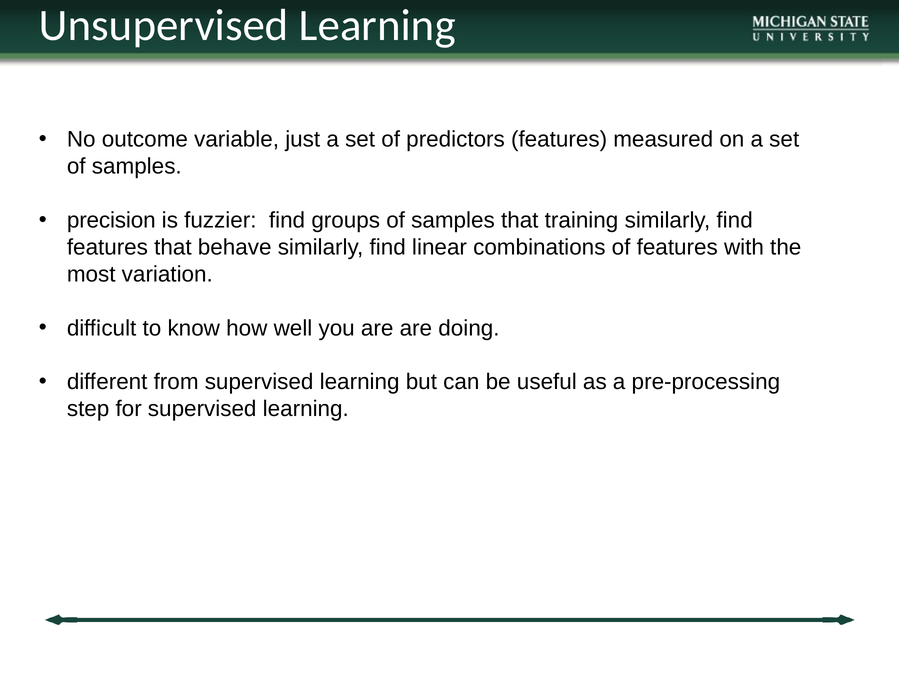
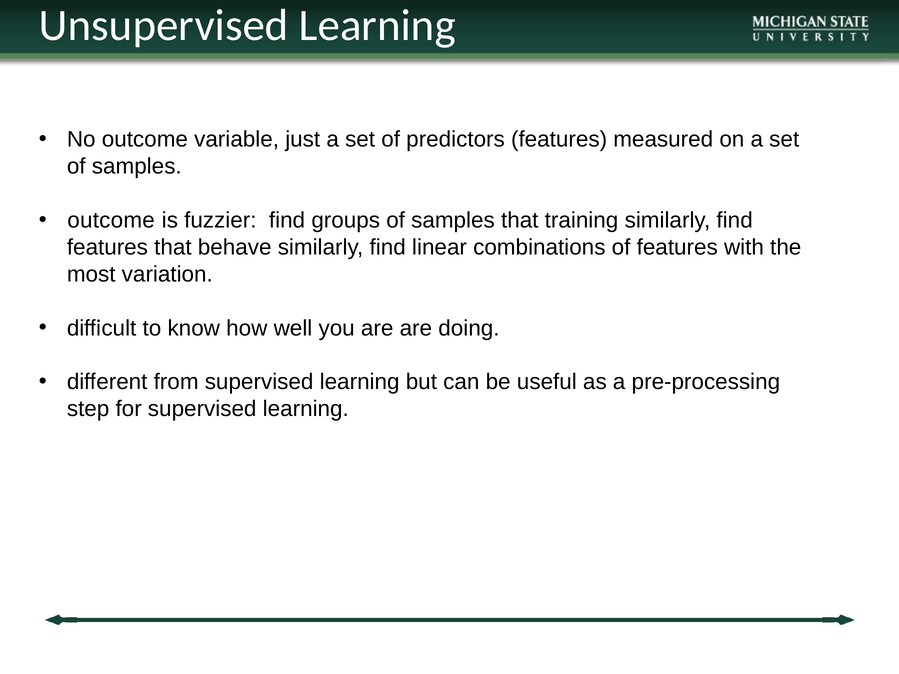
precision: precision -> outcome (111, 220)
